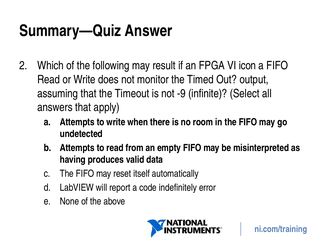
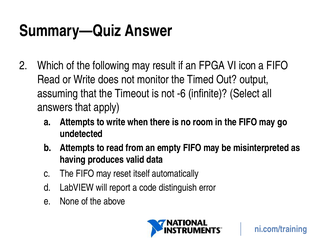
-9: -9 -> -6 (181, 93)
indefinitely: indefinitely -> distinguish (178, 187)
